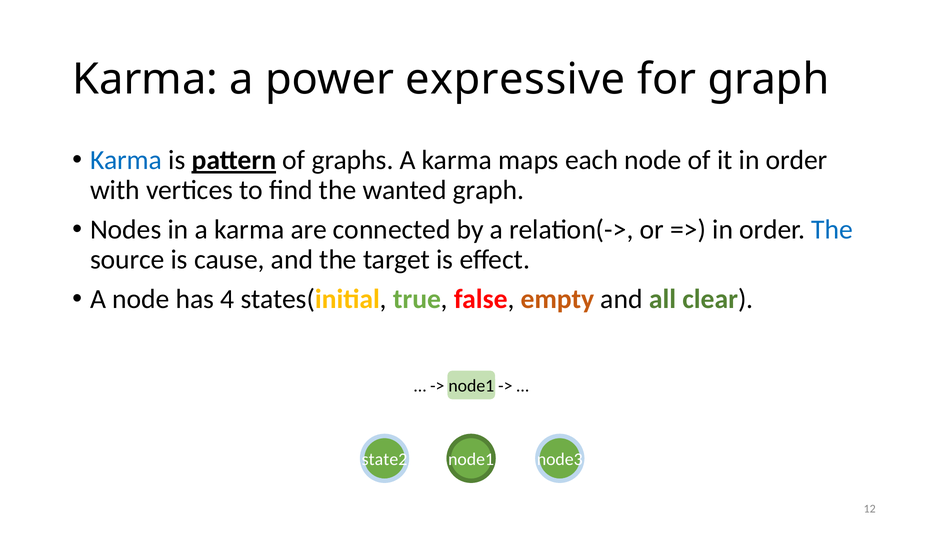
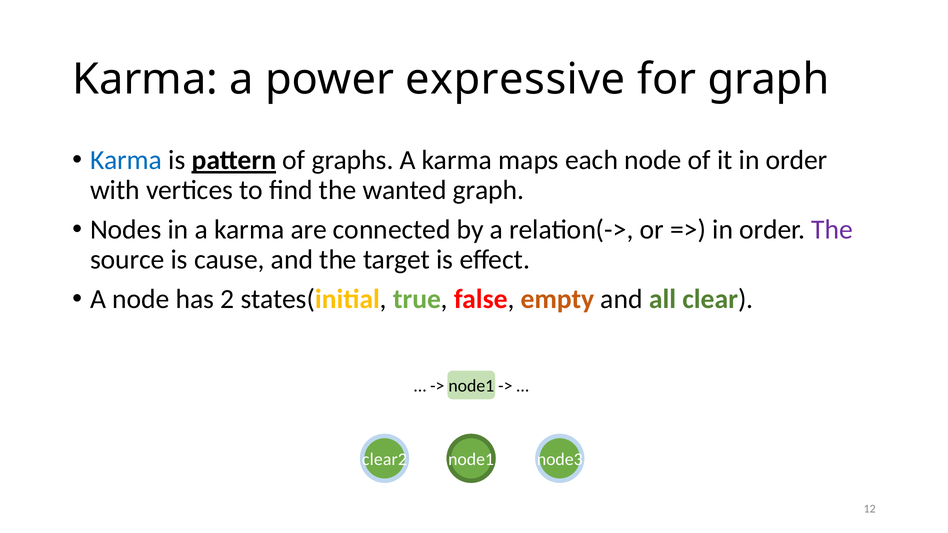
The colour: blue -> purple (832, 230)
4: 4 -> 2 (227, 300)
state2: state2 -> clear2 (384, 460)
